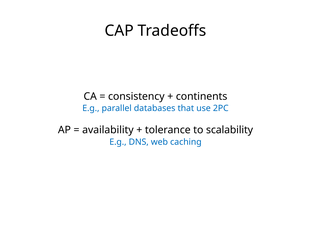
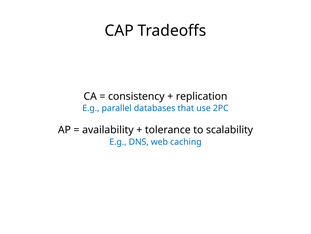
continents: continents -> replication (202, 96)
